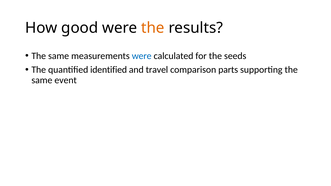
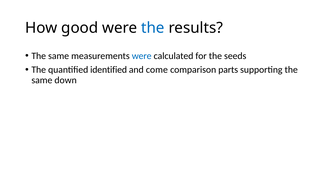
the colour: orange -> blue (153, 28)
travel: travel -> come (157, 70)
event: event -> down (66, 80)
